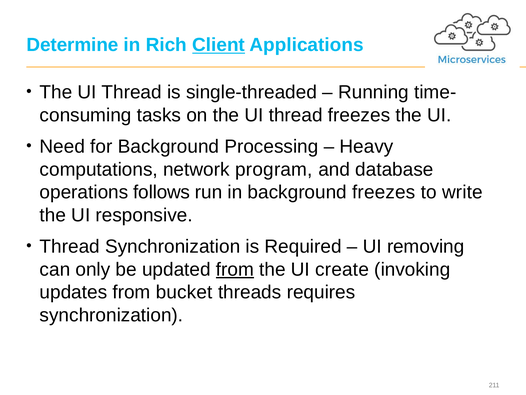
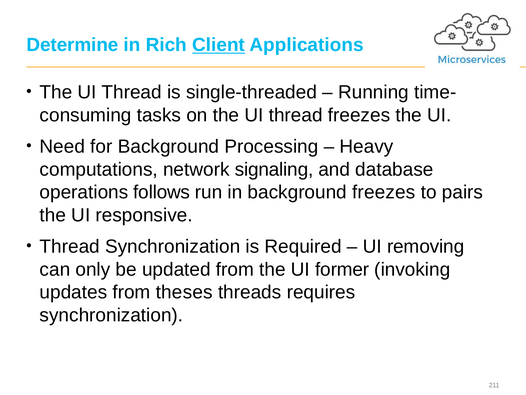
program: program -> signaling (274, 169)
write: write -> pairs (463, 192)
from underline: present -> none (235, 269)
create: create -> former (342, 269)
bucket: bucket -> theses (184, 292)
